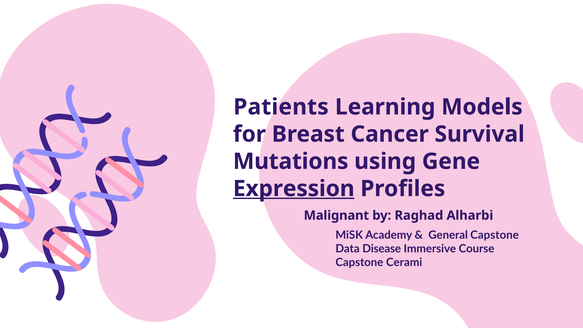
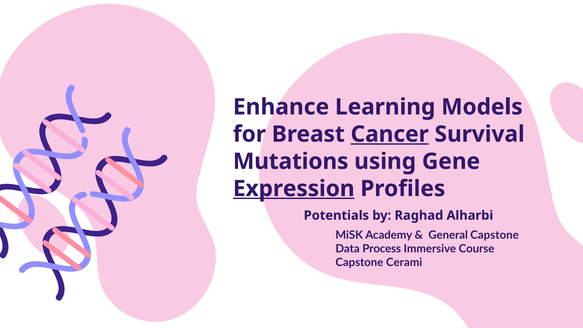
Patients: Patients -> Enhance (281, 107)
Cancer underline: none -> present (390, 134)
Malignant: Malignant -> Potentials (336, 215)
Disease: Disease -> Process (382, 249)
